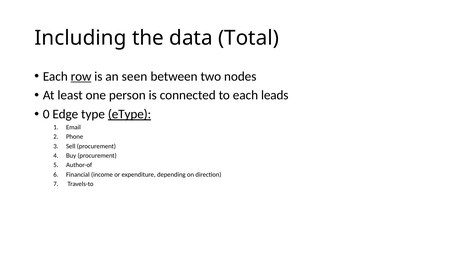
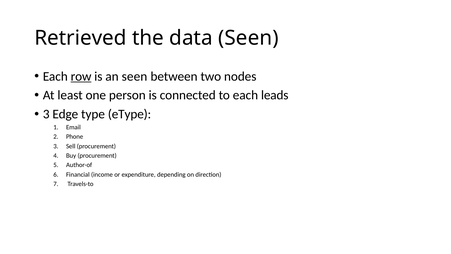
Including: Including -> Retrieved (81, 38)
data Total: Total -> Seen (248, 38)
0: 0 -> 3 (46, 114)
eType underline: present -> none (130, 114)
